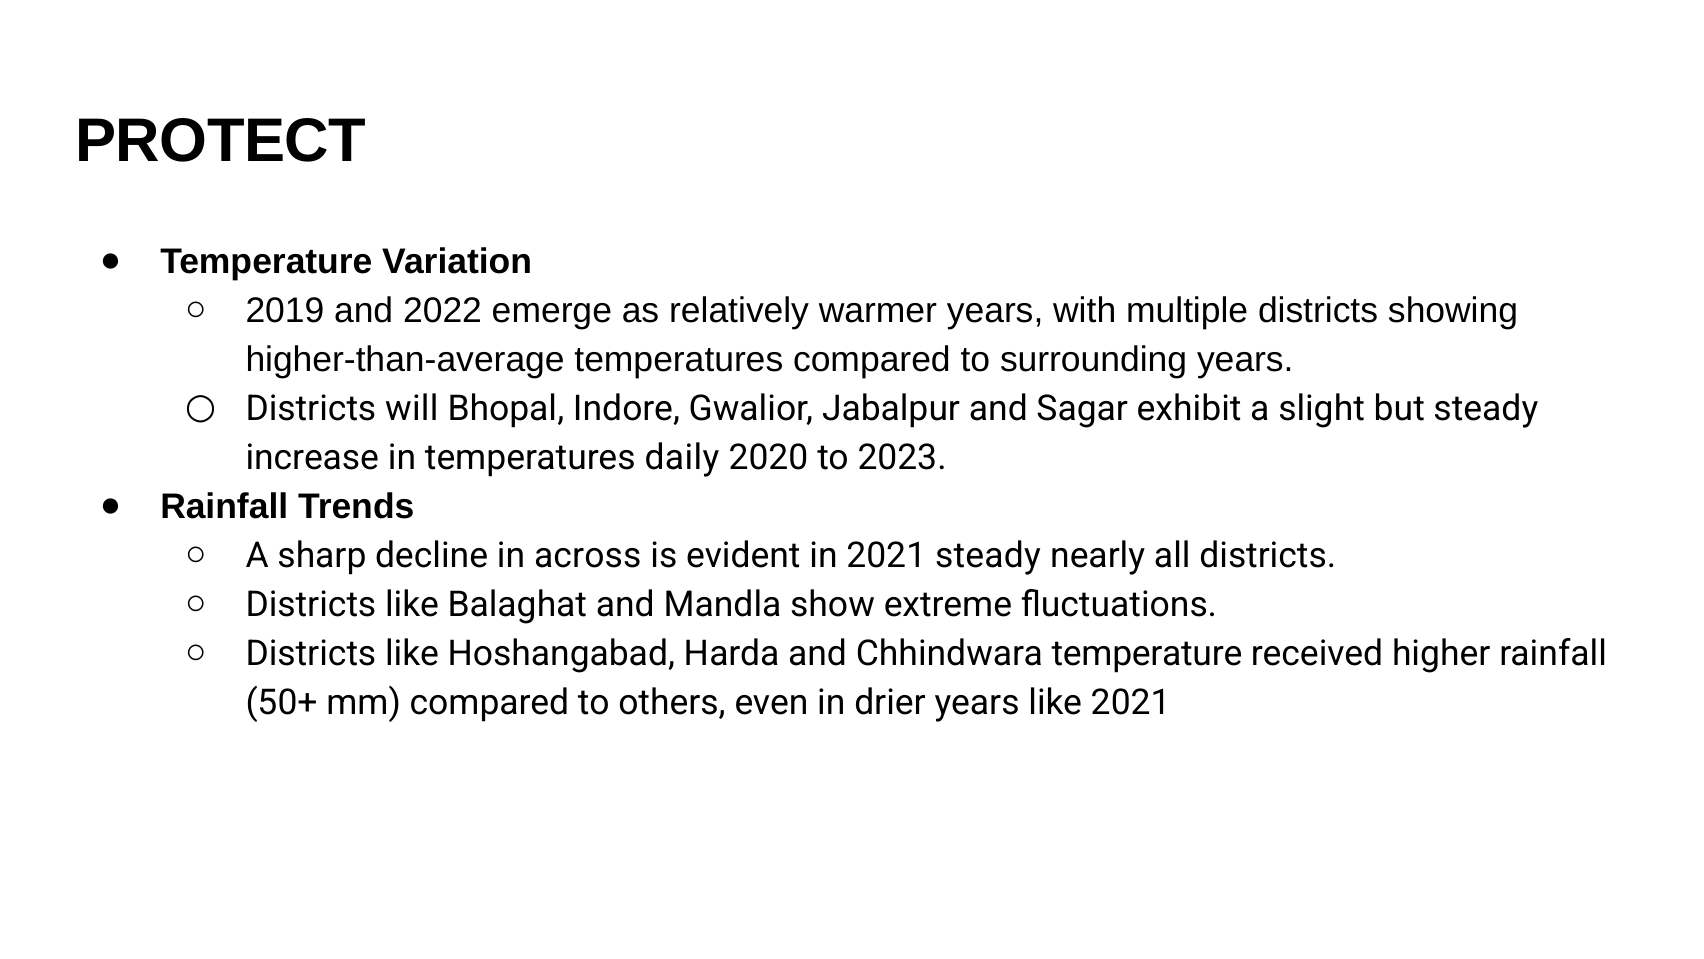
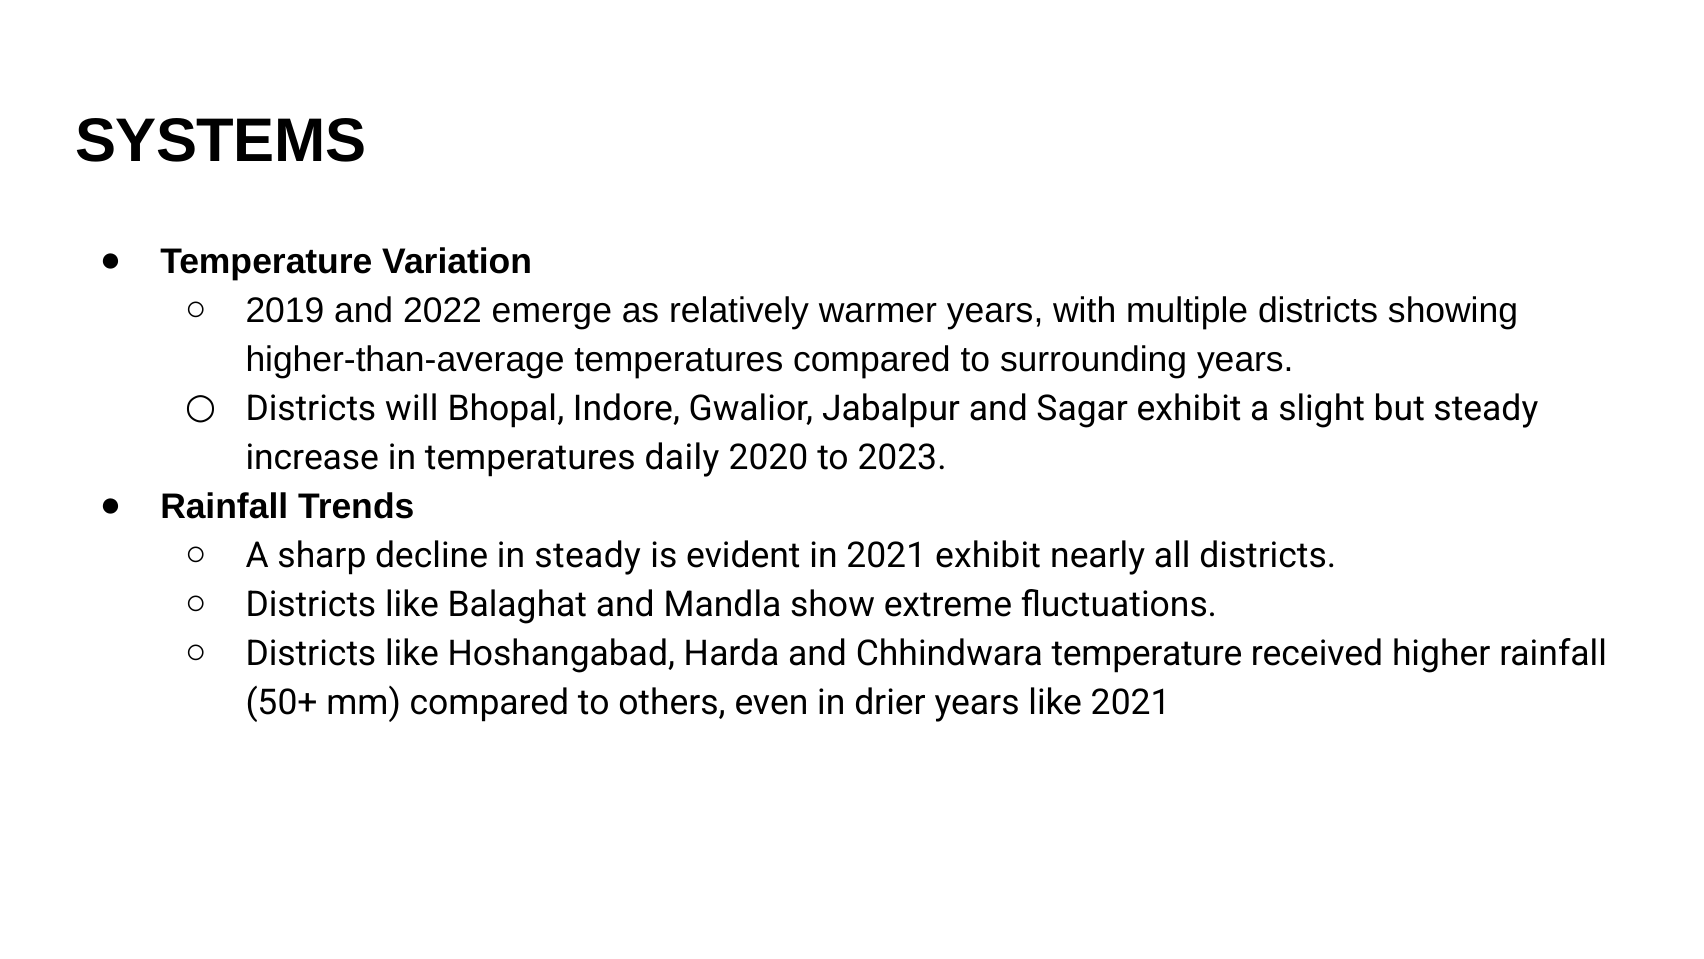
PROTECT: PROTECT -> SYSTEMS (221, 141)
in across: across -> steady (588, 556)
2021 steady: steady -> exhibit (988, 556)
